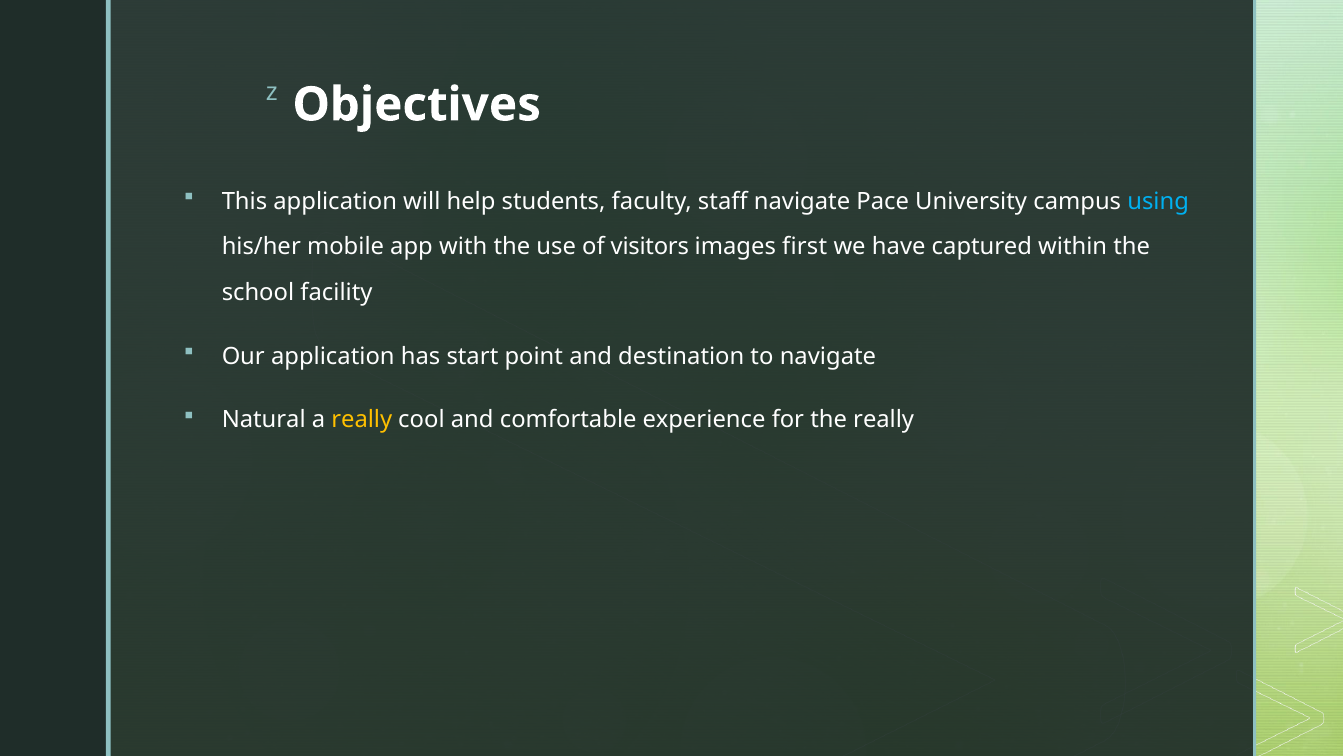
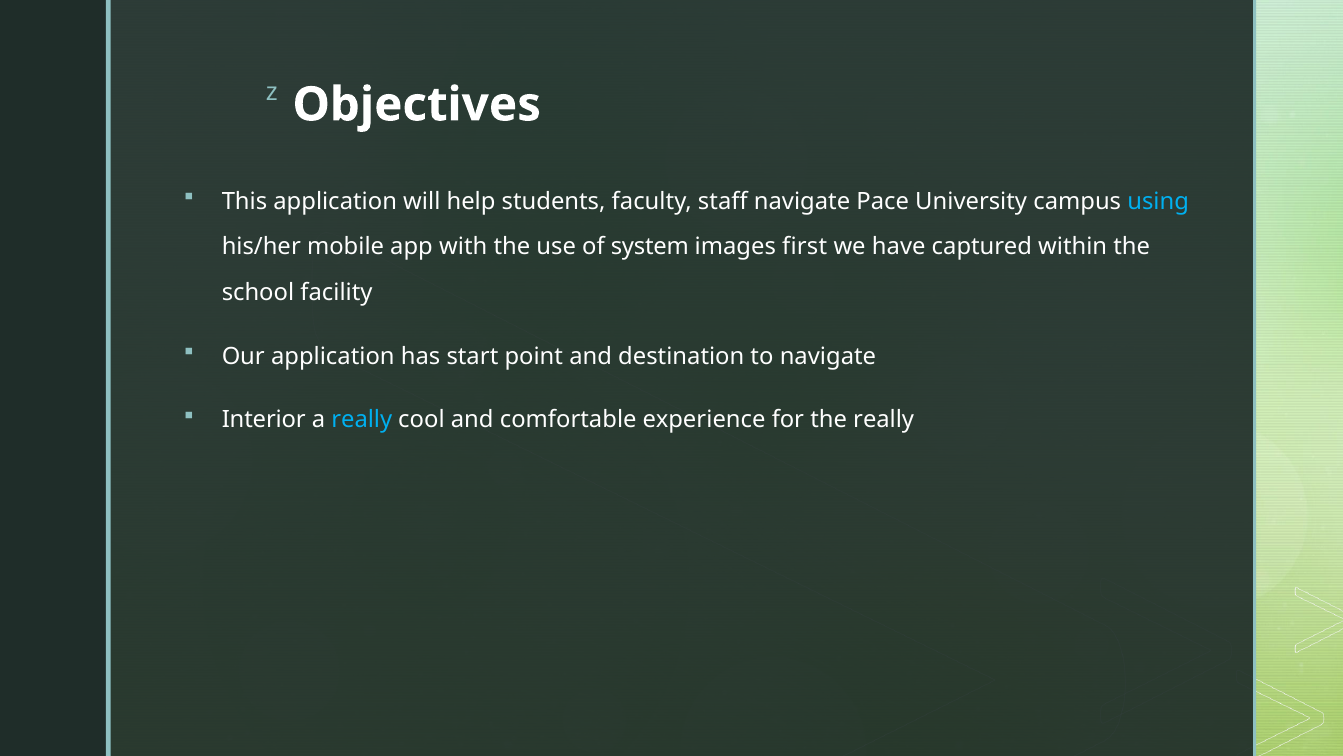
visitors: visitors -> system (650, 247)
Natural: Natural -> Interior (264, 420)
really colour: yellow -> light blue (362, 420)
